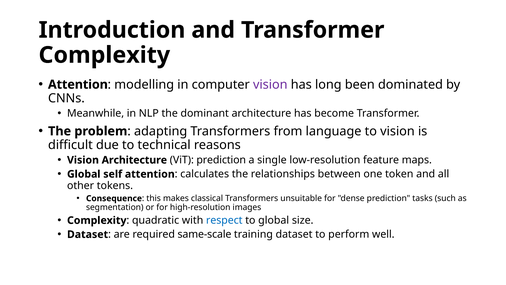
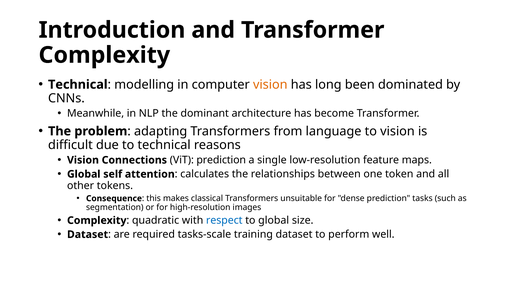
Attention: Attention -> Technical (78, 84)
vision colour: purple -> orange (270, 84)
Vision Architecture: Architecture -> Connections (134, 160)
same-scale: same-scale -> tasks-scale (204, 234)
